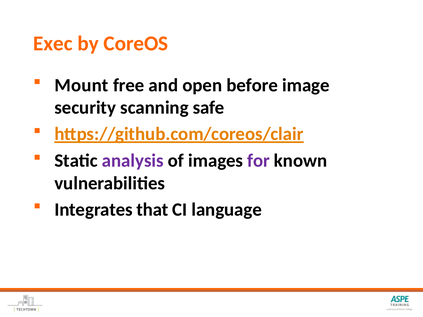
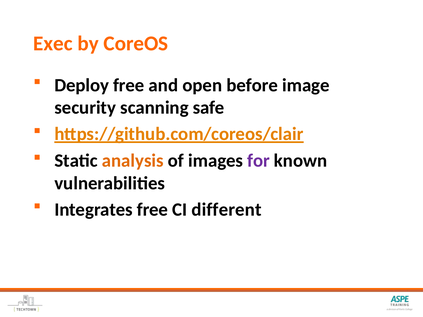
Mount: Mount -> Deploy (82, 85)
analysis colour: purple -> orange (133, 161)
Integrates that: that -> free (153, 210)
language: language -> different (227, 210)
